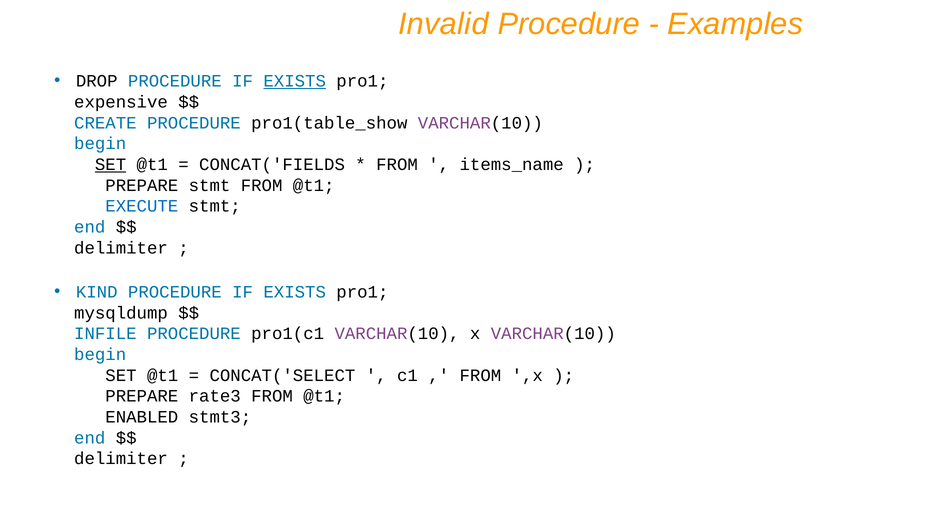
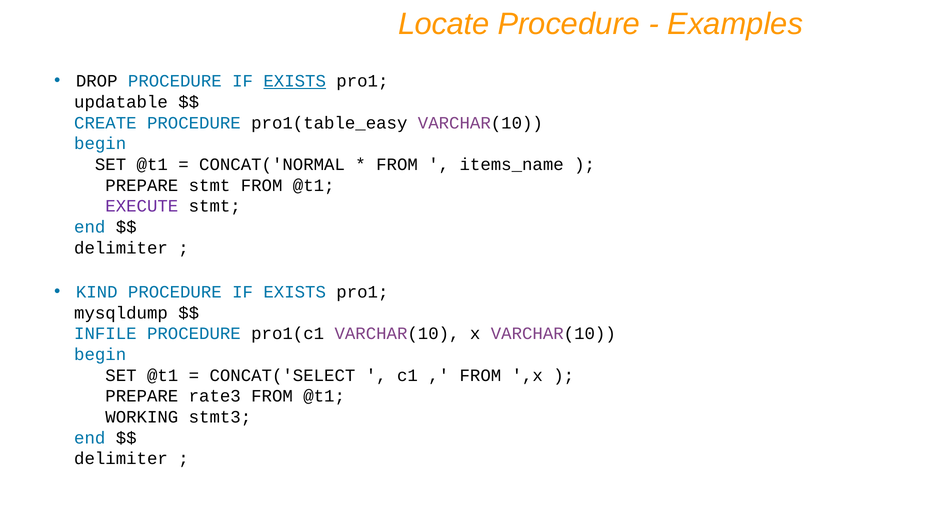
Invalid: Invalid -> Locate (444, 24)
expensive: expensive -> updatable (121, 102)
pro1(table_show: pro1(table_show -> pro1(table_easy (329, 123)
SET underline: present -> none (111, 164)
CONCAT('FIELDS: CONCAT('FIELDS -> CONCAT('NORMAL (272, 164)
EXECUTE colour: blue -> purple (142, 206)
ENABLED: ENABLED -> WORKING (142, 417)
